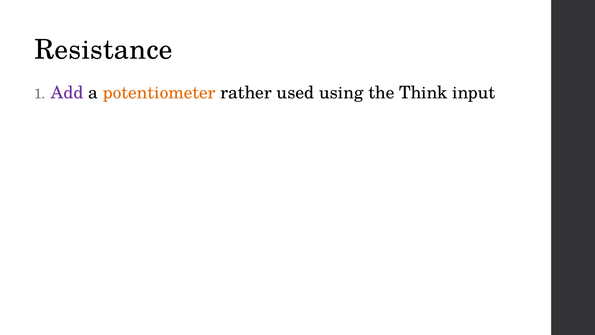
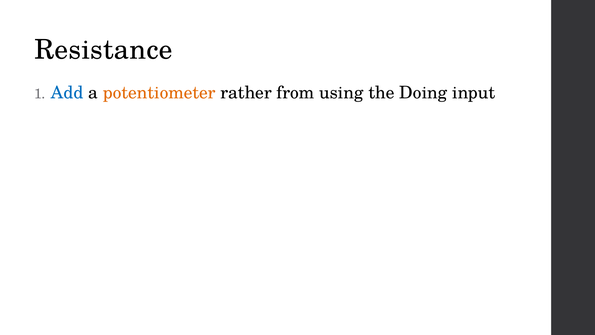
Add colour: purple -> blue (67, 93)
used: used -> from (295, 93)
Think: Think -> Doing (423, 93)
